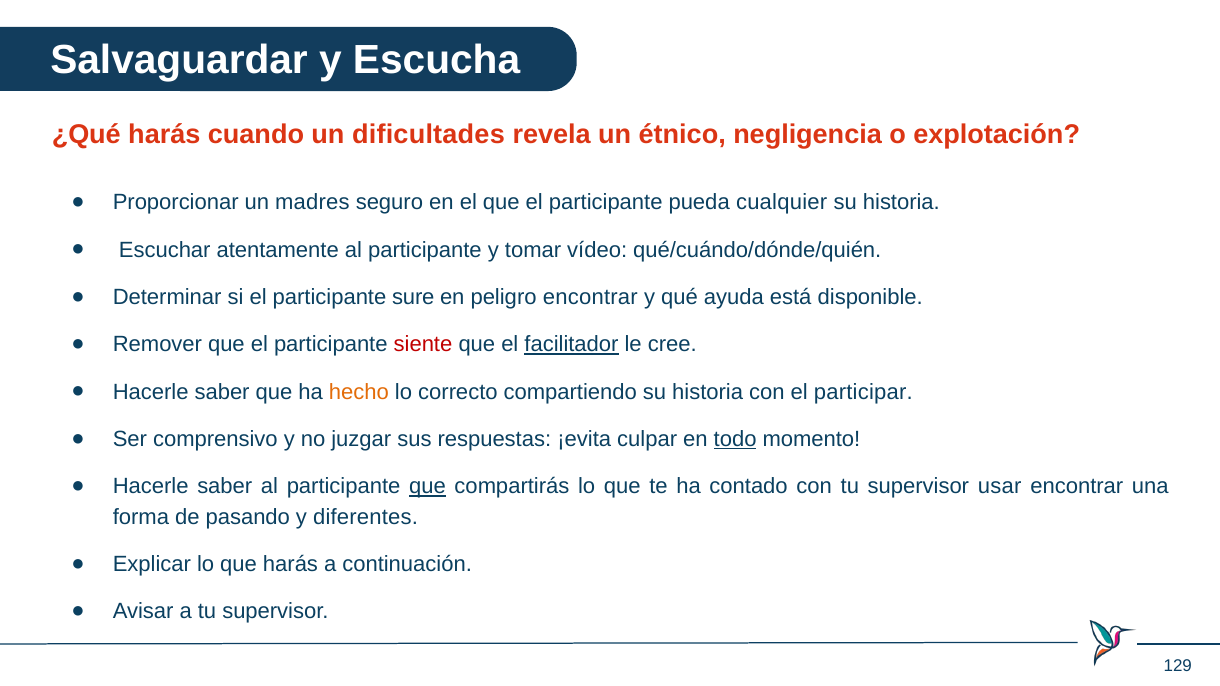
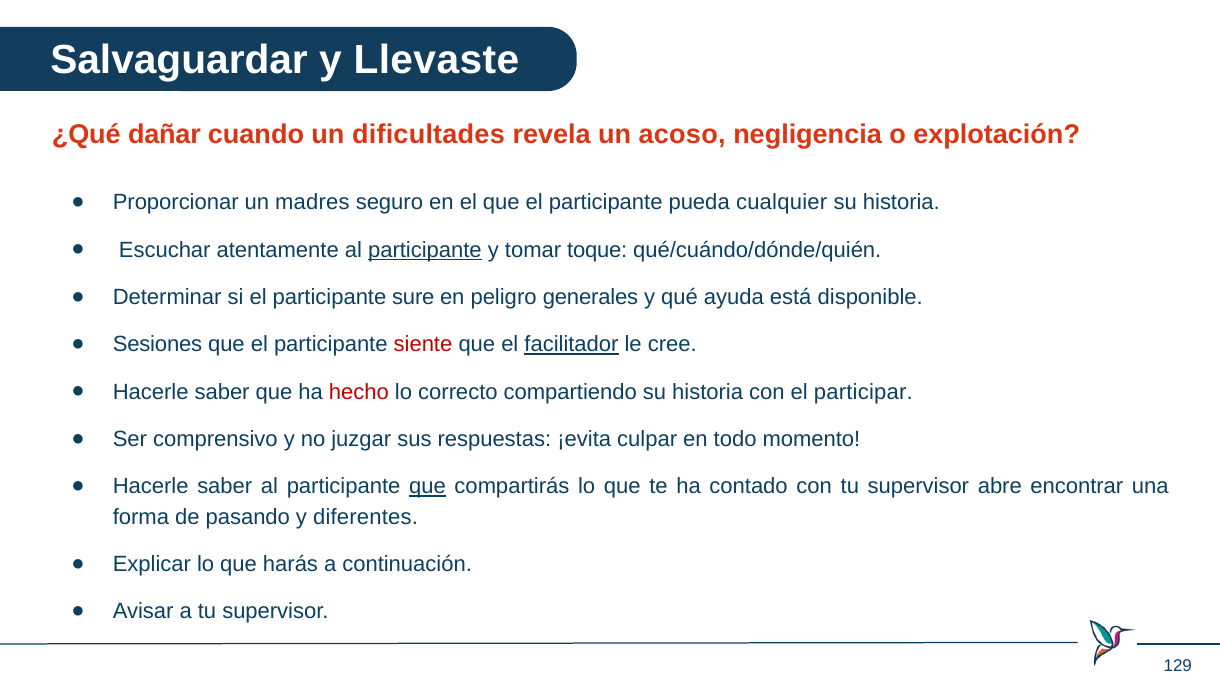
Escucha: Escucha -> Llevaste (436, 60)
¿Qué harás: harás -> dañar (165, 134)
étnico: étnico -> acoso (682, 134)
participante underline: none -> present (425, 250)
vídeo: vídeo -> toque (597, 250)
peligro encontrar: encontrar -> generales (591, 297)
Remover: Remover -> Sesiones (157, 345)
hecho colour: orange -> red (359, 392)
todo underline: present -> none (735, 439)
usar: usar -> abre (1000, 487)
